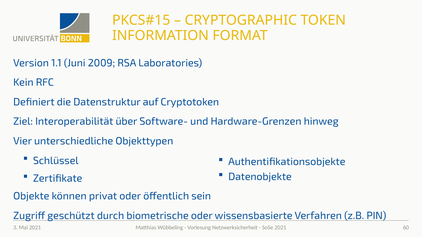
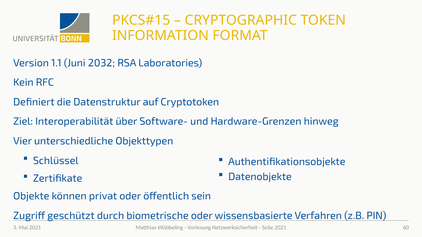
2009: 2009 -> 2032 (101, 63)
